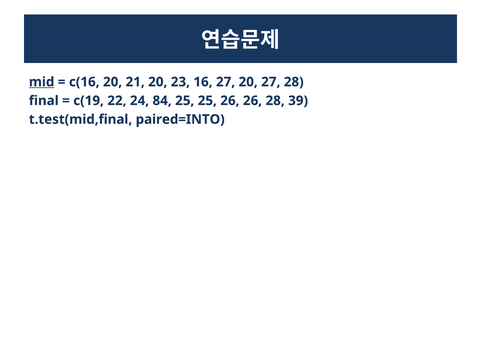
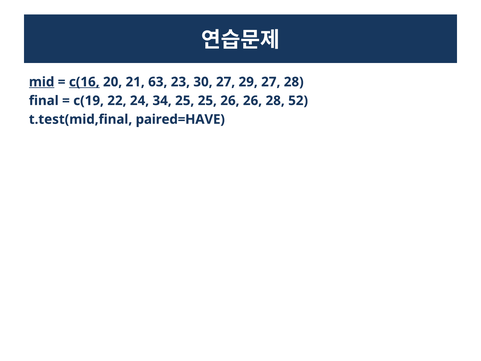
c(16 underline: none -> present (84, 82)
21 20: 20 -> 63 (158, 82)
16: 16 -> 30 (203, 82)
27 20: 20 -> 29 (248, 82)
84: 84 -> 34 (162, 101)
39: 39 -> 52 (298, 101)
paired=INTO: paired=INTO -> paired=HAVE (180, 119)
